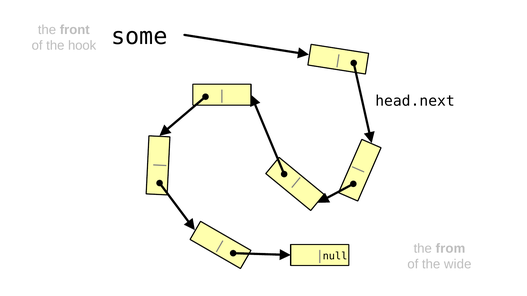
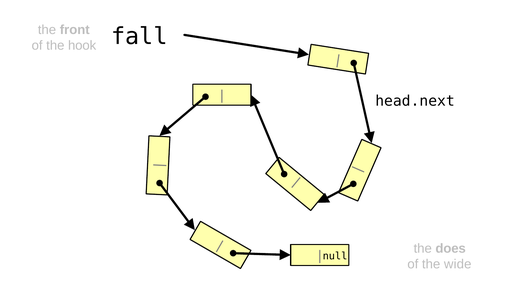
some: some -> fall (139, 36)
from: from -> does (451, 249)
